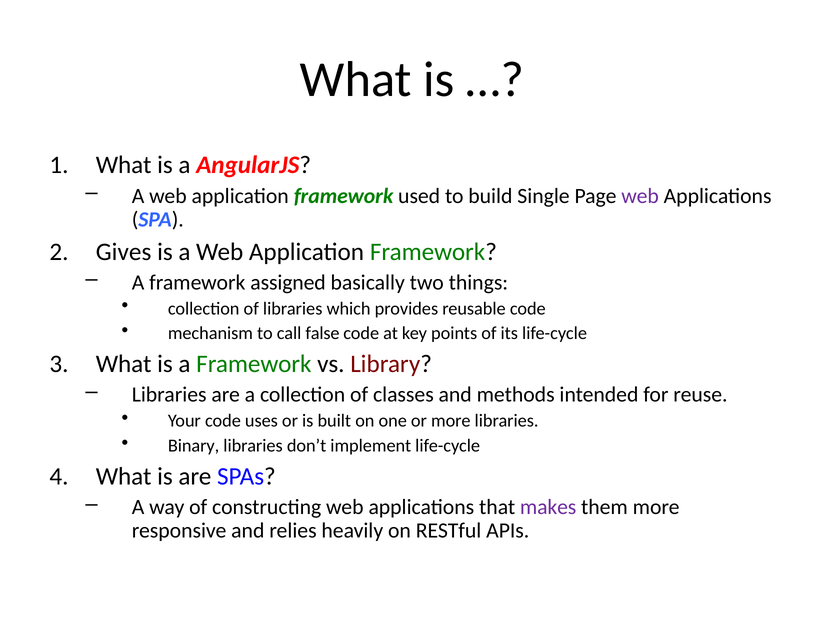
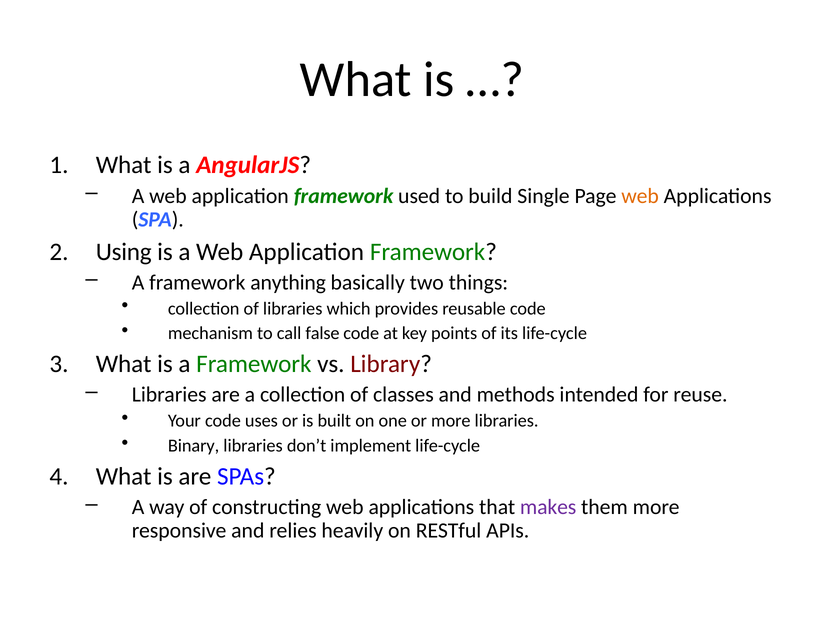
web colour: purple -> orange (640, 196)
Gives: Gives -> Using (124, 252)
assigned: assigned -> anything (288, 282)
